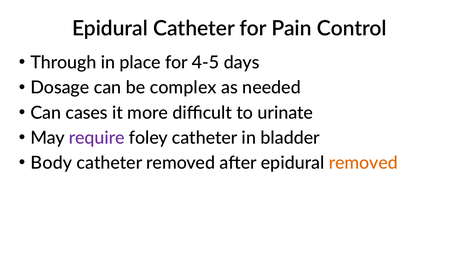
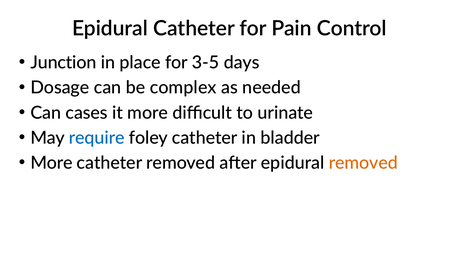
Through: Through -> Junction (63, 63)
4-5: 4-5 -> 3-5 (206, 63)
require colour: purple -> blue (97, 138)
Body: Body -> More (52, 163)
